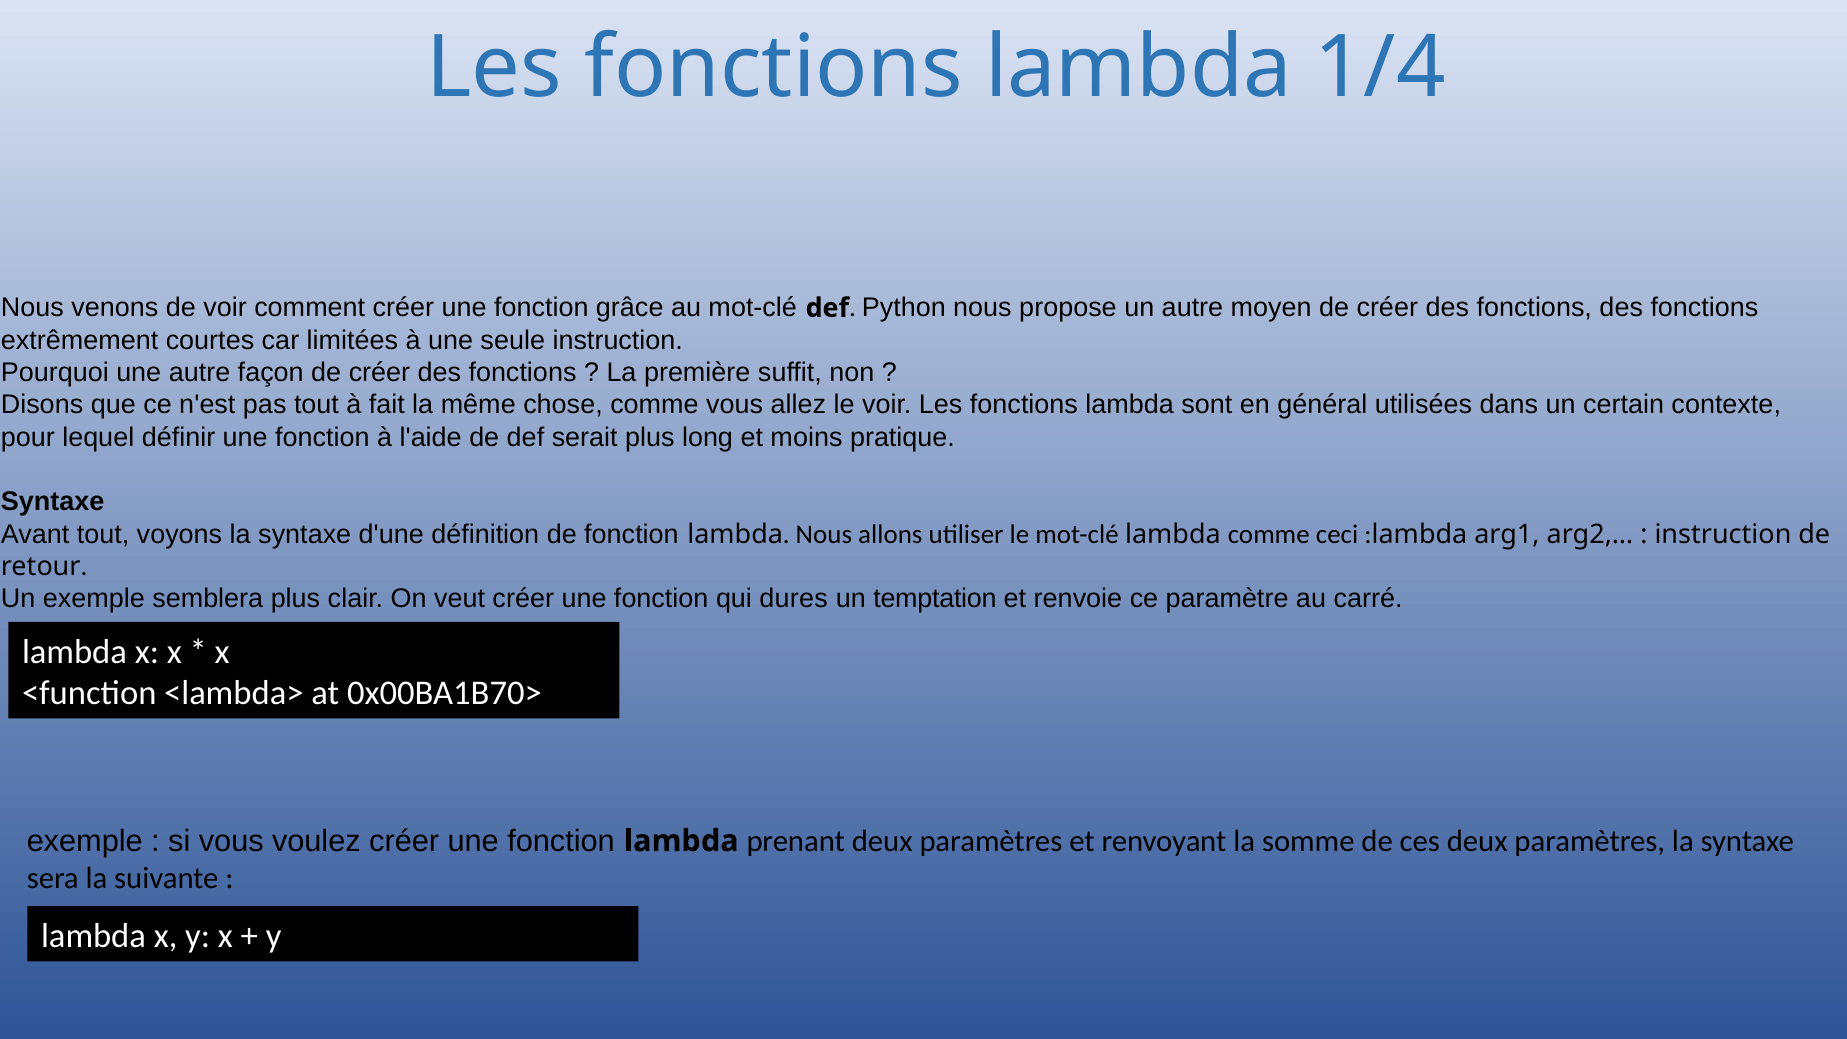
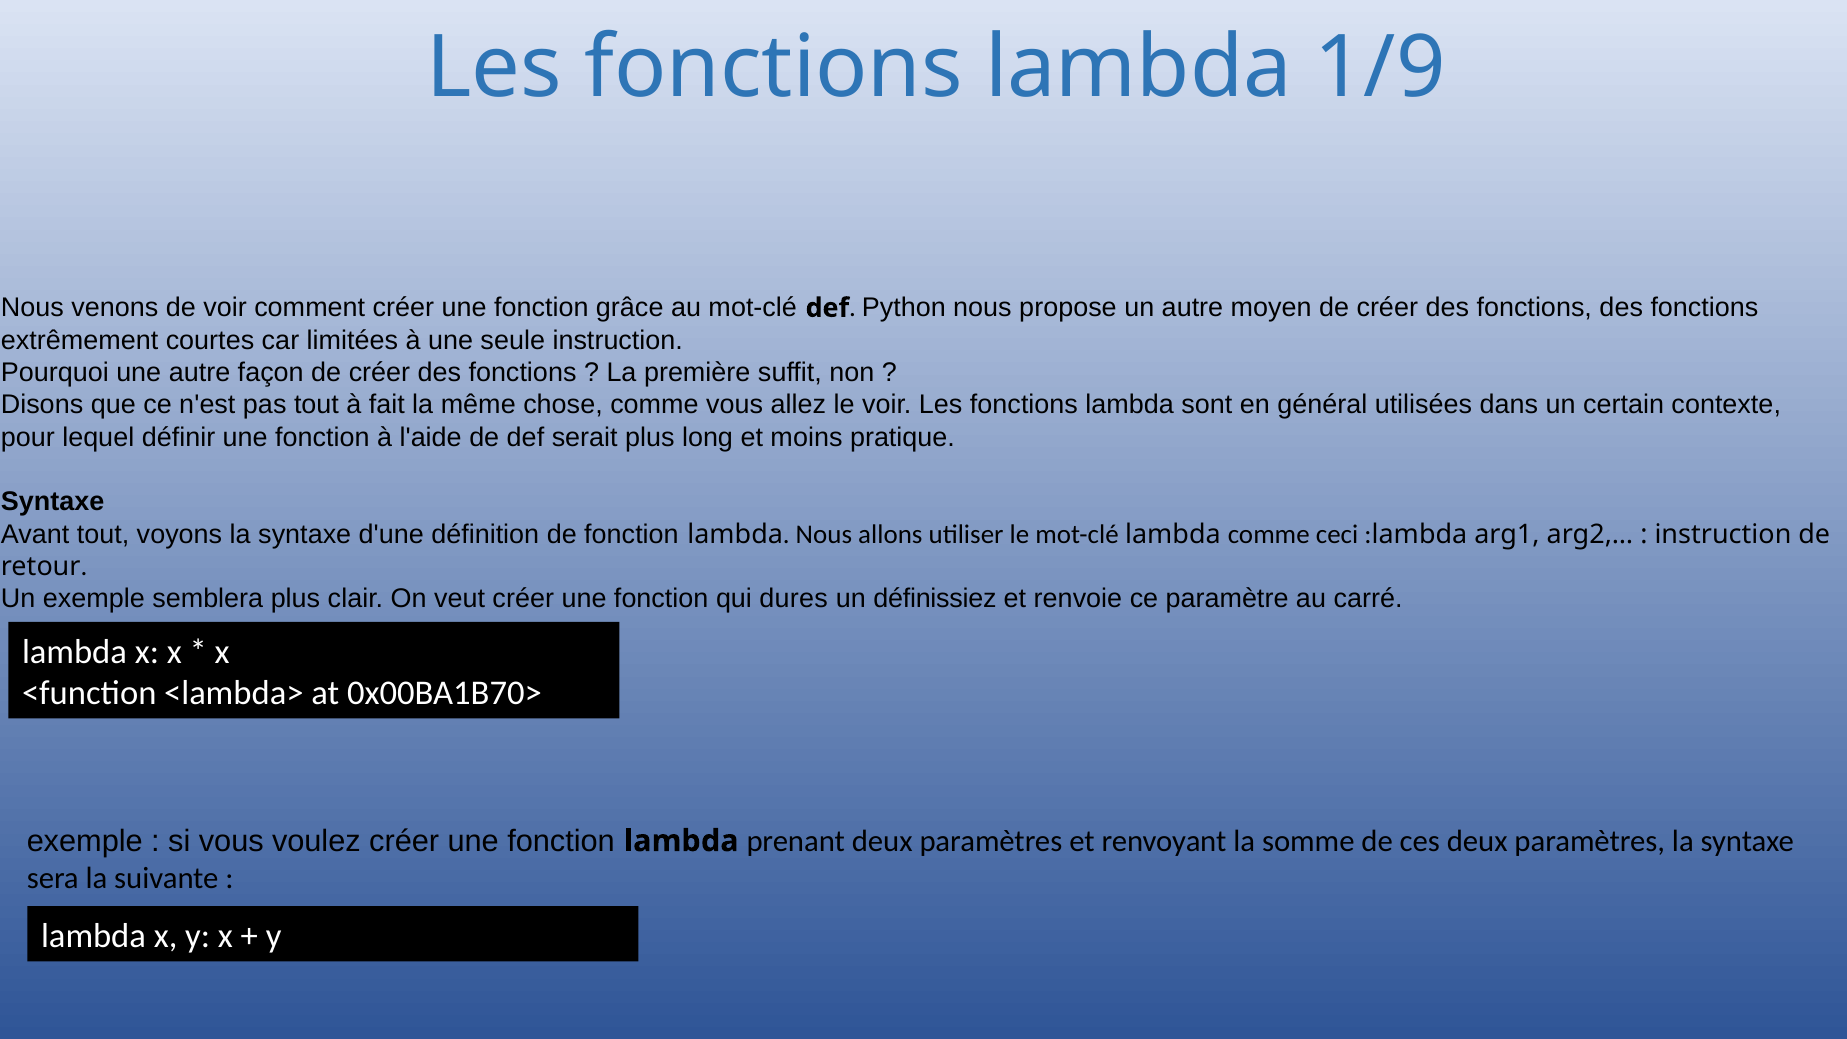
1/4: 1/4 -> 1/9 (1380, 68)
temptation: temptation -> définissiez (935, 599)
